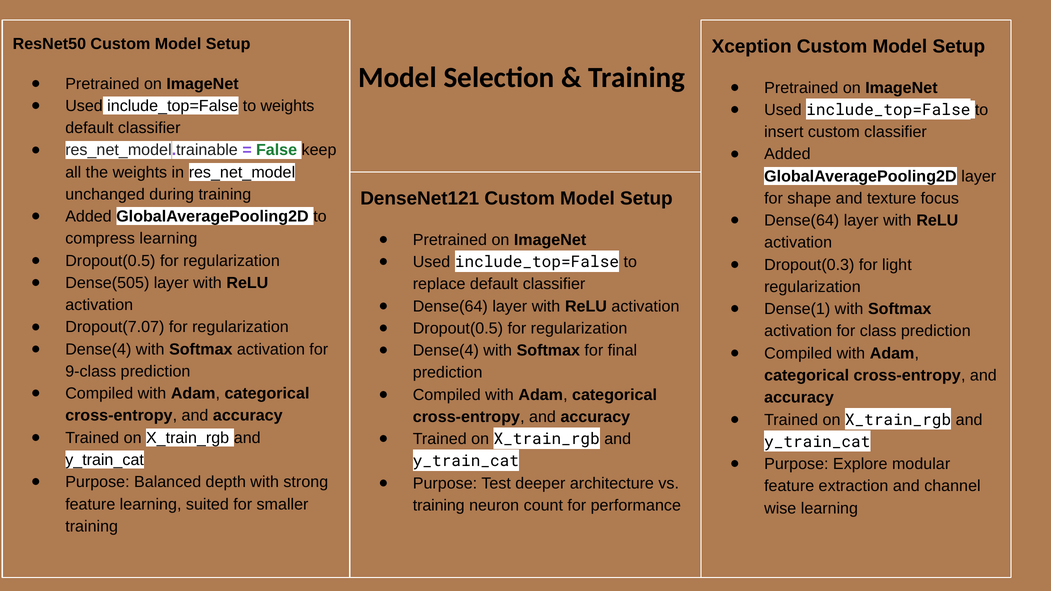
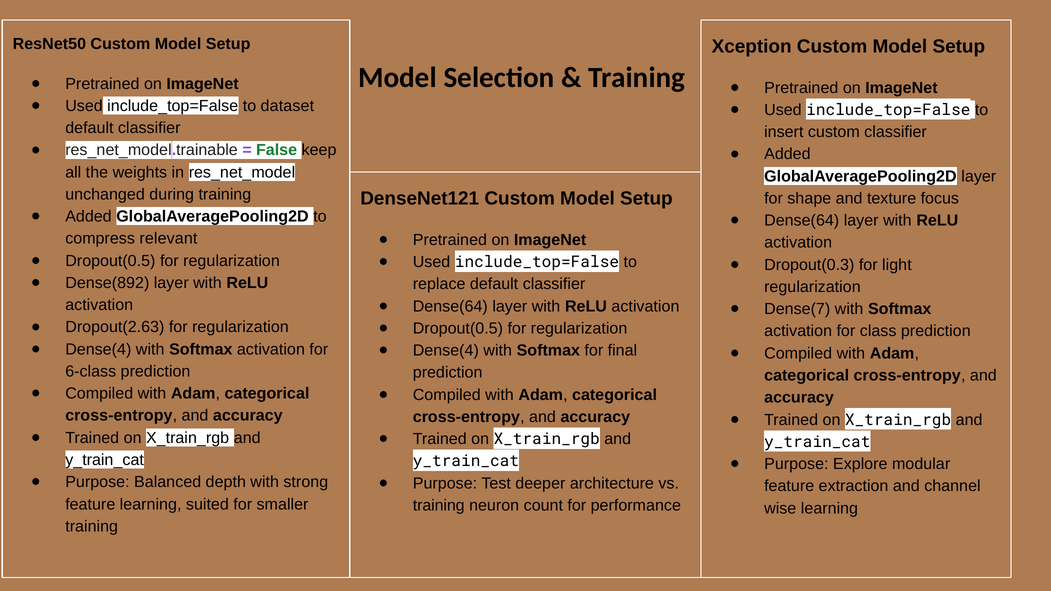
to weights: weights -> dataset (287, 106)
compress learning: learning -> relevant (168, 239)
Dense(505: Dense(505 -> Dense(892 (107, 283)
Dense(1: Dense(1 -> Dense(7 (797, 309)
Dropout(7.07: Dropout(7.07 -> Dropout(2.63 (115, 327)
9-class: 9-class -> 6-class (91, 372)
